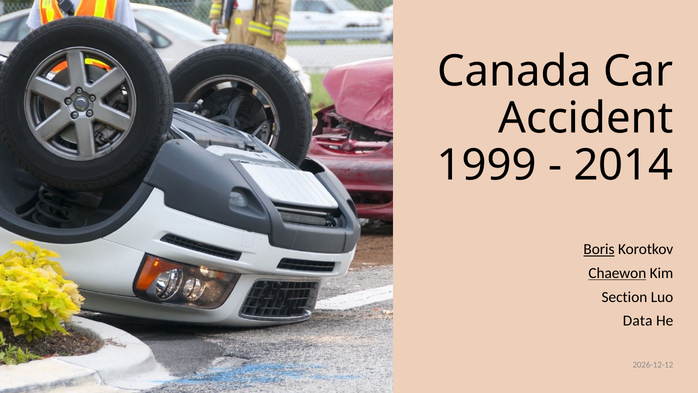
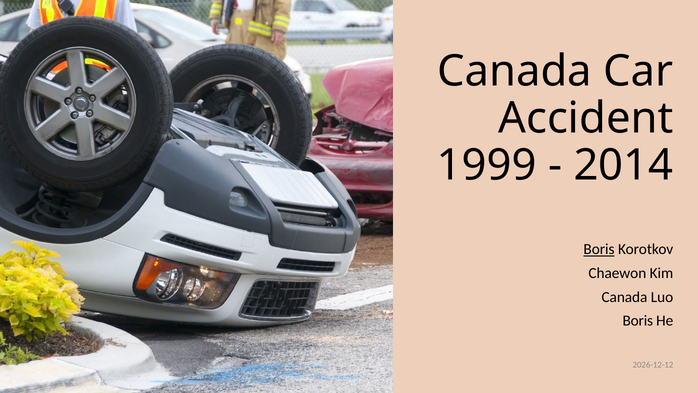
Chaewon underline: present -> none (617, 273)
Section: Section -> Canada (624, 297)
Data: Data -> Boris (638, 320)
